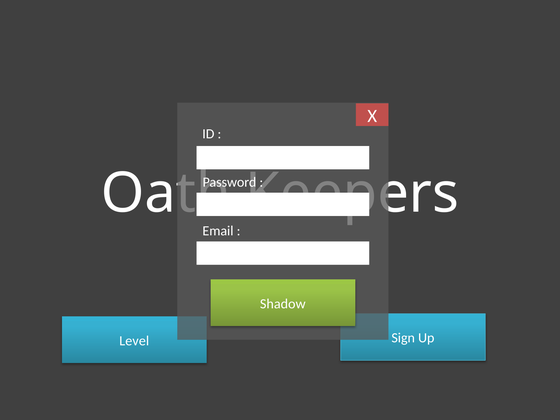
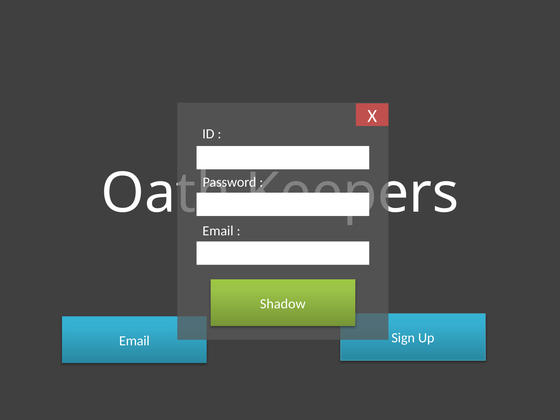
Level: Level -> Email (134, 341)
